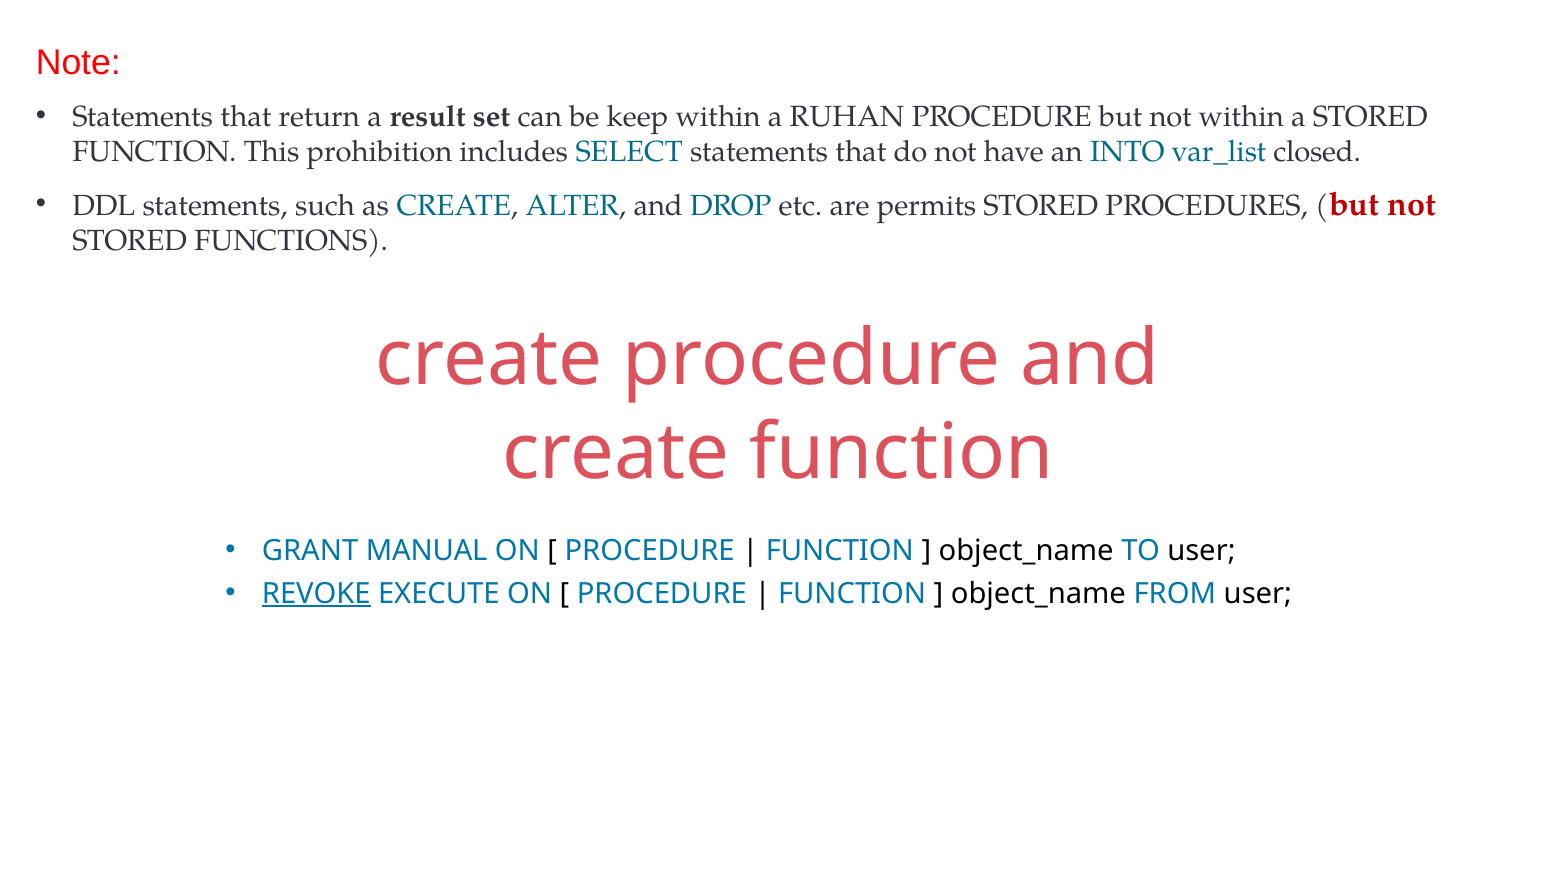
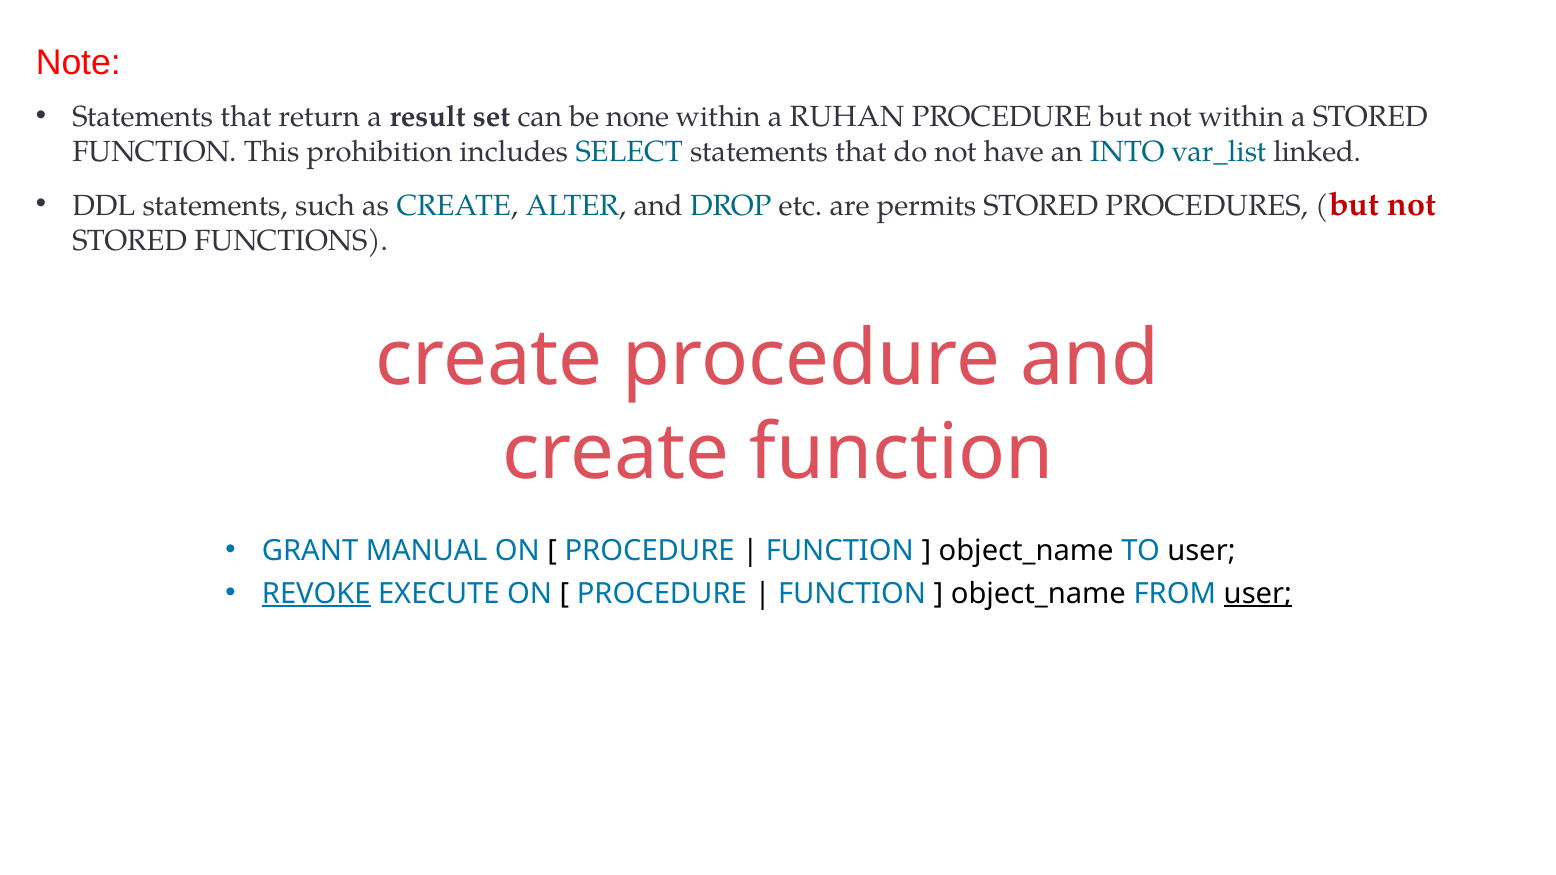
keep: keep -> none (638, 117)
closed: closed -> linked (1317, 152)
user underline: none -> present (1258, 594)
